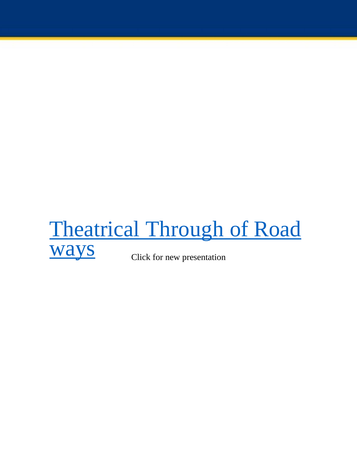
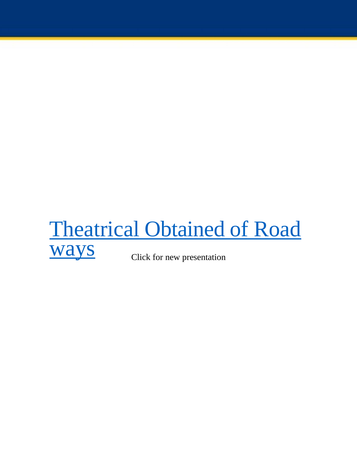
Through: Through -> Obtained (185, 229)
